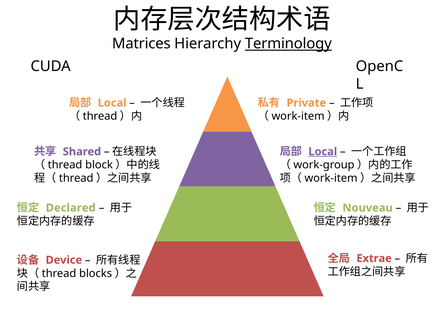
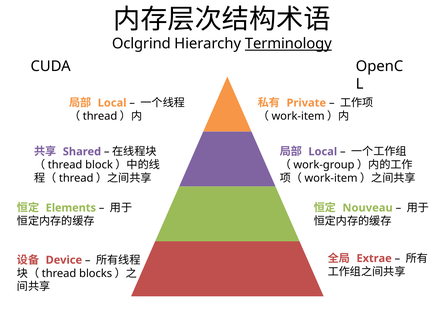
Matrices: Matrices -> Oclgrind (141, 44)
Local underline: present -> none (323, 152)
Declared: Declared -> Elements (71, 208)
